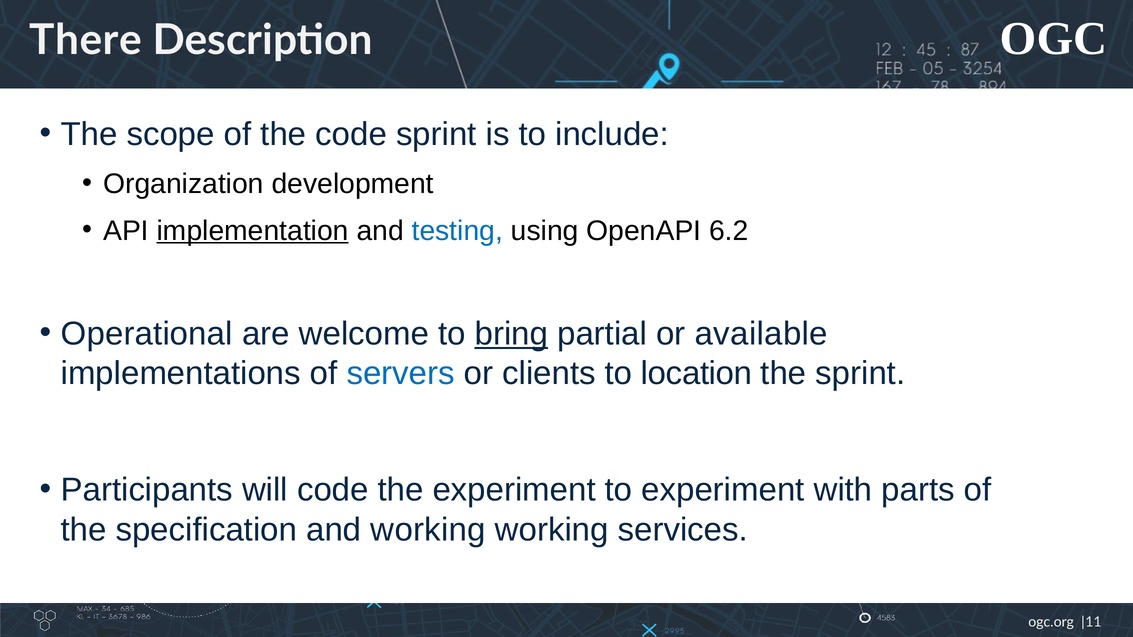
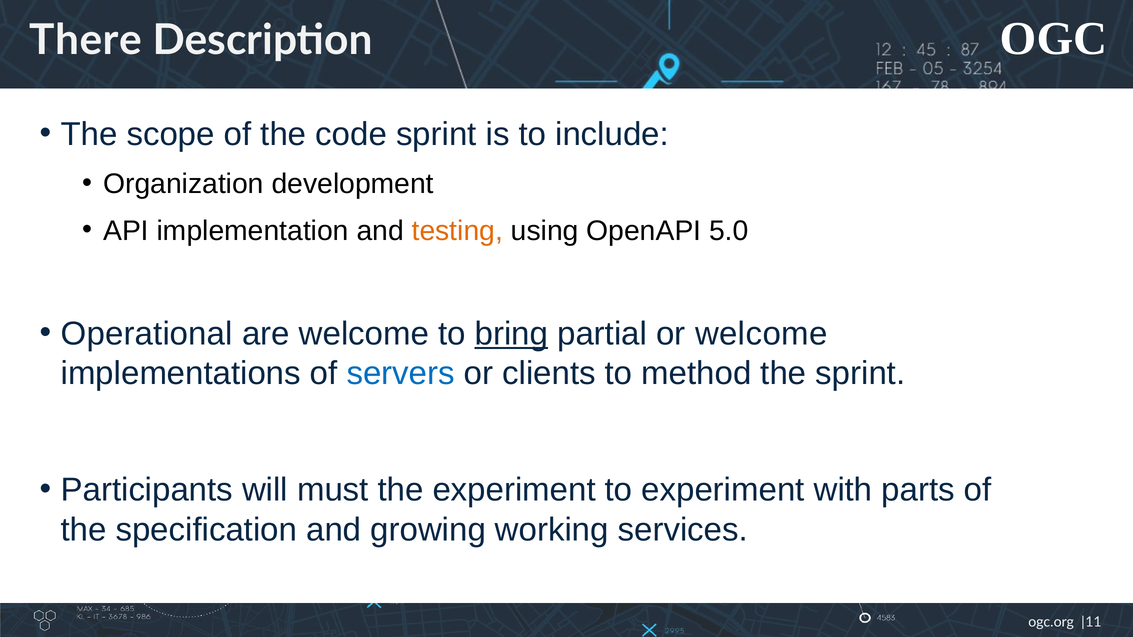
implementation underline: present -> none (253, 231)
testing colour: blue -> orange (457, 231)
6.2: 6.2 -> 5.0 (729, 231)
or available: available -> welcome (761, 334)
location: location -> method (696, 373)
will code: code -> must (333, 490)
and working: working -> growing (428, 530)
